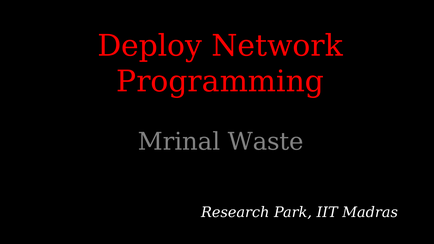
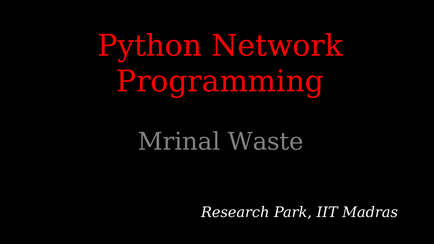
Deploy: Deploy -> Python (150, 46)
